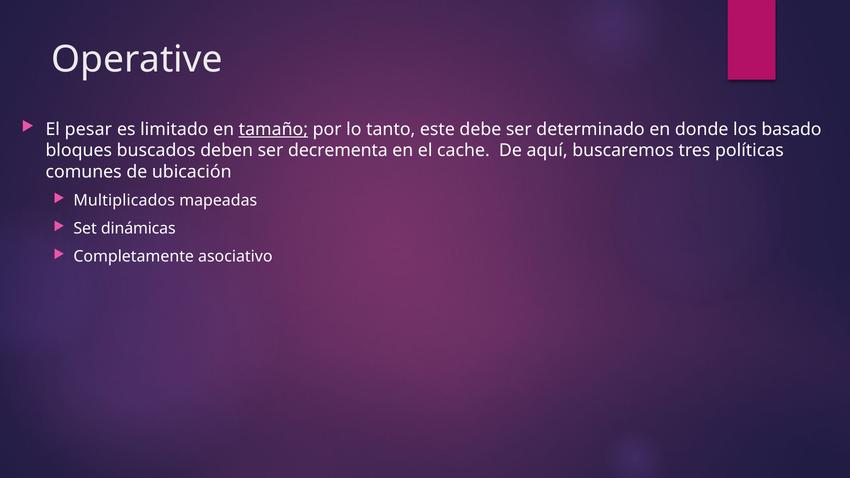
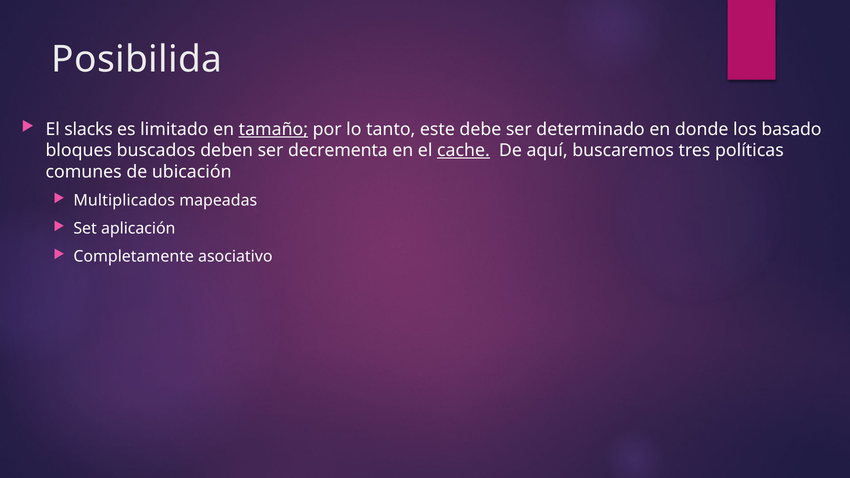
Operative: Operative -> Posibilida (137, 60)
pesar: pesar -> slacks (89, 129)
cache underline: none -> present (463, 151)
dinámicas: dinámicas -> aplicación (138, 229)
